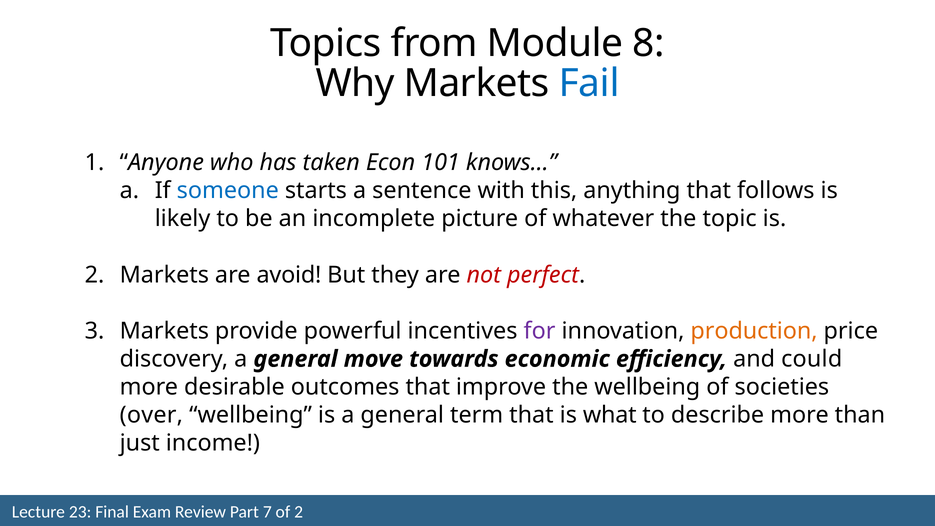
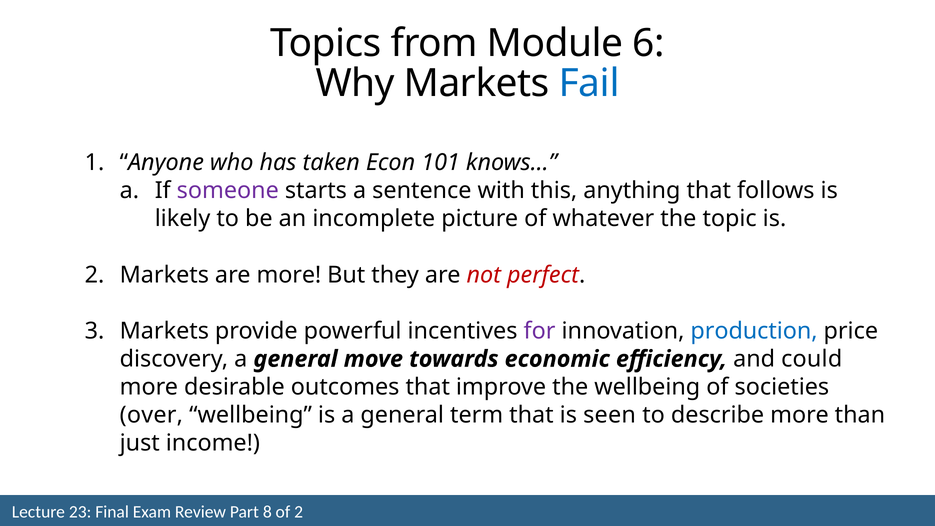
8: 8 -> 6 (649, 43)
someone colour: blue -> purple (228, 191)
are avoid: avoid -> more (289, 275)
production colour: orange -> blue (754, 331)
what: what -> seen (610, 415)
7: 7 -> 8 (267, 512)
